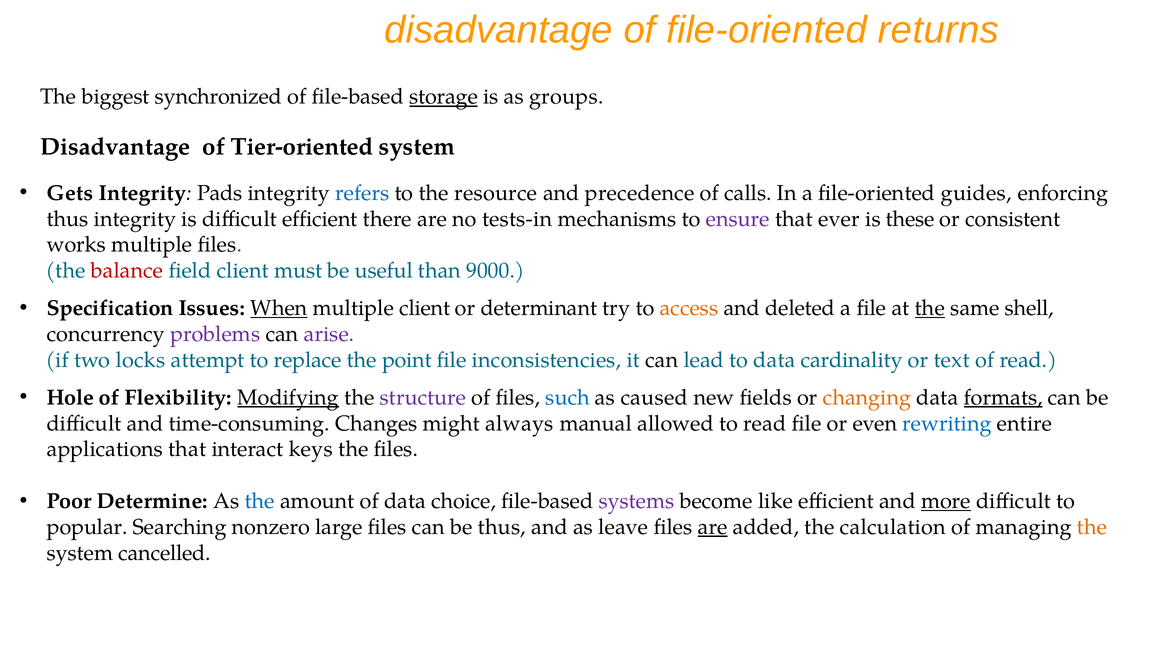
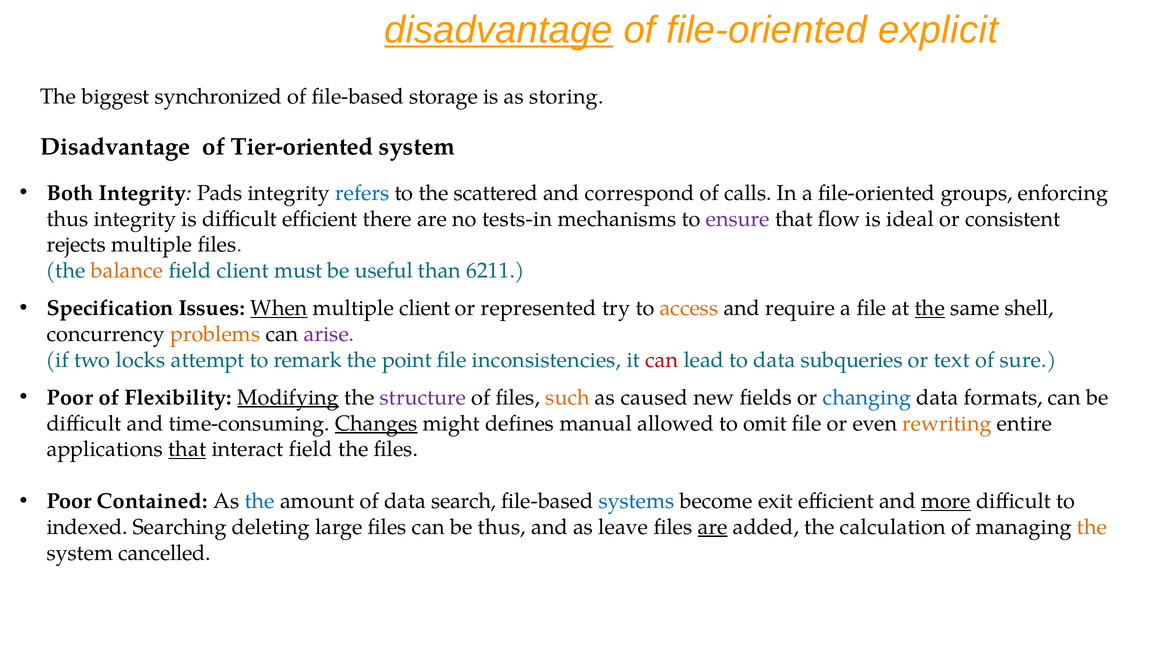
disadvantage underline: none -> present (499, 30)
returns: returns -> explicit (938, 30)
storage underline: present -> none (444, 97)
groups: groups -> storing (566, 97)
Gets: Gets -> Both (70, 193)
resource: resource -> scattered (496, 193)
precedence: precedence -> correspond (640, 193)
guides: guides -> groups (977, 193)
ever: ever -> flow (839, 219)
these: these -> ideal (910, 219)
works: works -> rejects (76, 245)
balance colour: red -> orange (127, 271)
9000: 9000 -> 6211 (496, 271)
determinant: determinant -> represented (539, 308)
deleted: deleted -> require (800, 308)
problems colour: purple -> orange (215, 334)
replace: replace -> remark (308, 360)
can colour: black -> red (662, 360)
cardinality: cardinality -> subqueries (852, 360)
of read: read -> sure (1028, 360)
Hole: Hole -> Poor (70, 397)
such colour: blue -> orange (568, 397)
changing colour: orange -> blue (867, 397)
formats underline: present -> none (1003, 397)
Changes underline: none -> present (376, 423)
always: always -> defines (520, 423)
to read: read -> omit (765, 423)
rewriting colour: blue -> orange (947, 423)
that underline: none -> present (187, 449)
interact keys: keys -> field (311, 449)
Determine: Determine -> Contained (152, 501)
choice: choice -> search (464, 501)
systems colour: purple -> blue (637, 501)
like: like -> exit (776, 501)
popular: popular -> indexed (87, 527)
nonzero: nonzero -> deleting (271, 527)
